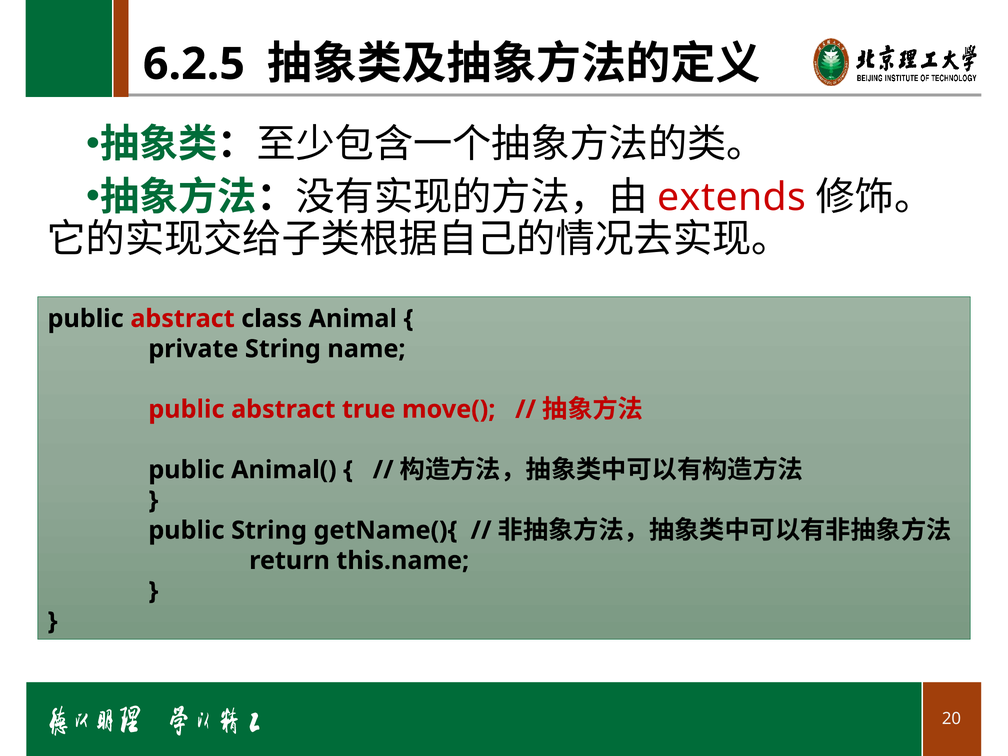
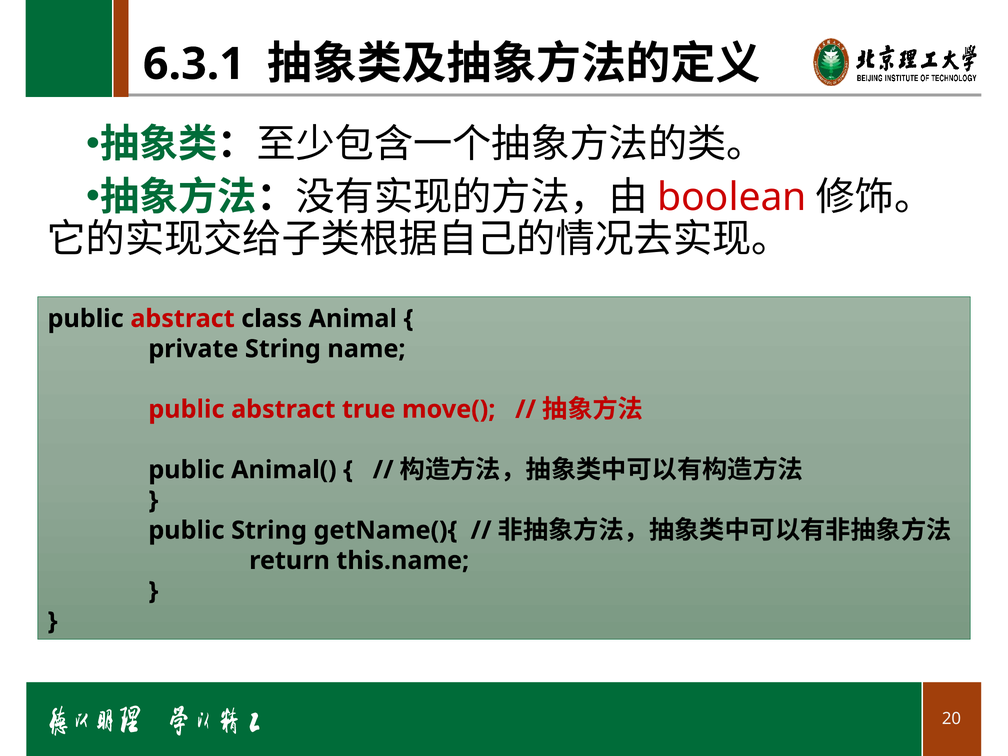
6.2.5: 6.2.5 -> 6.3.1 (194, 64)
extends: extends -> boolean (732, 197)
